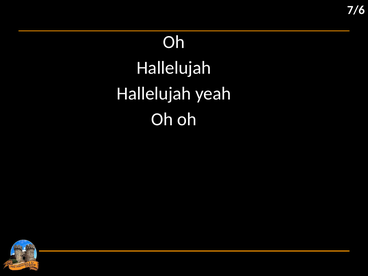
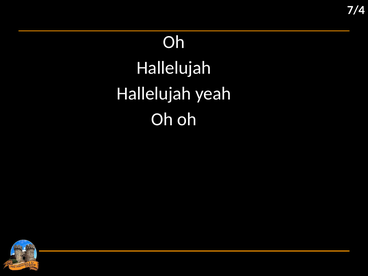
7/6: 7/6 -> 7/4 (356, 10)
